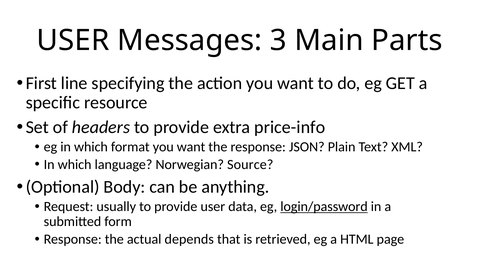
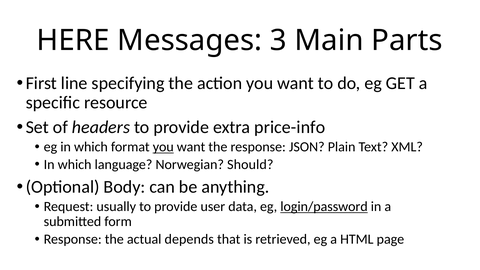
USER: USER -> HERE (73, 40)
you underline: none -> present (163, 147)
Source: Source -> Should (250, 165)
